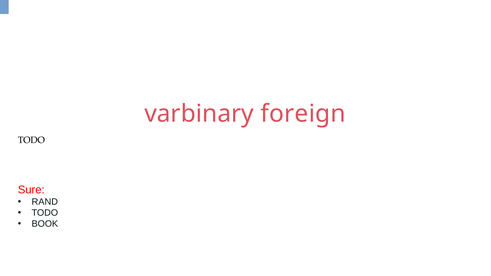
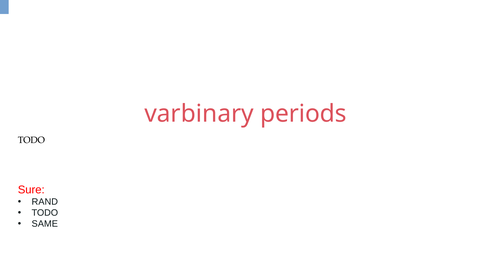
foreign: foreign -> periods (303, 114)
BOOK: BOOK -> SAME (45, 224)
